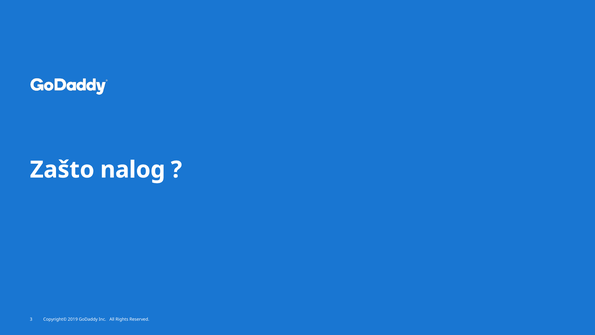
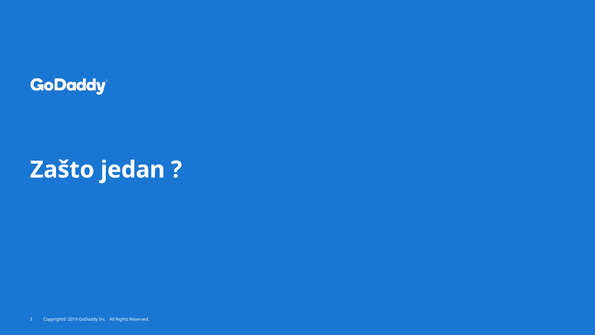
nalog: nalog -> jedan (133, 170)
